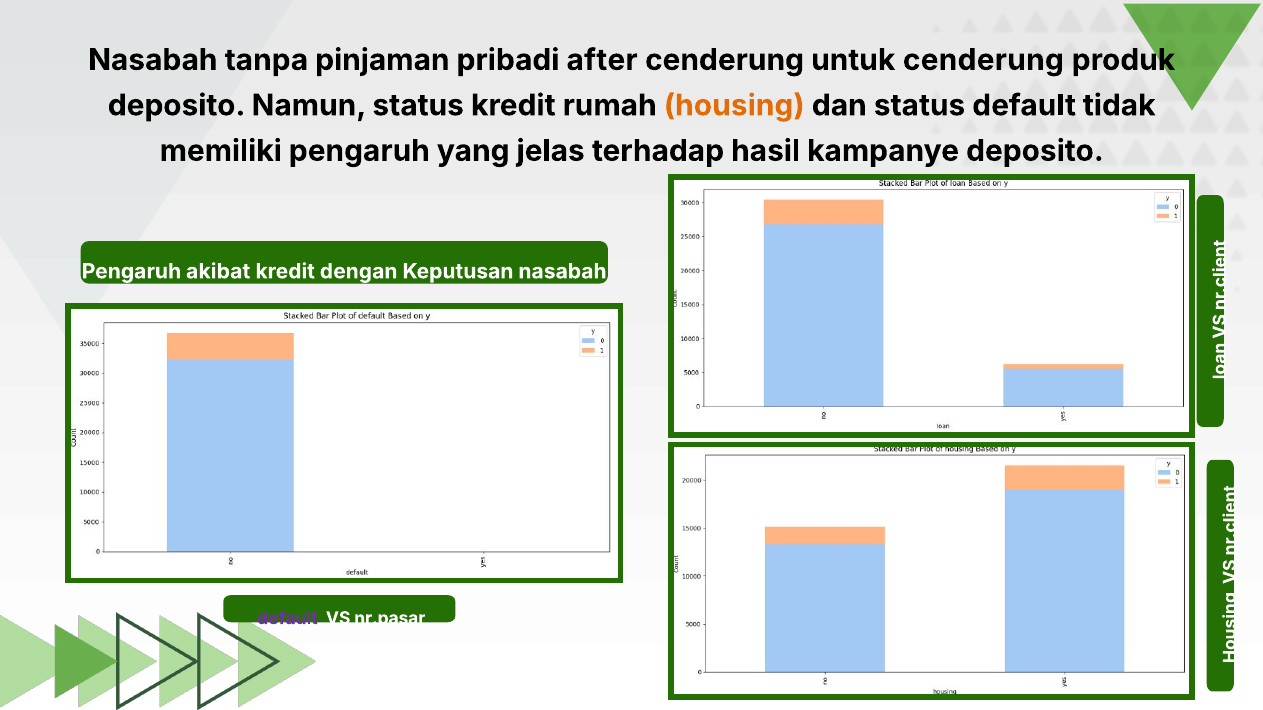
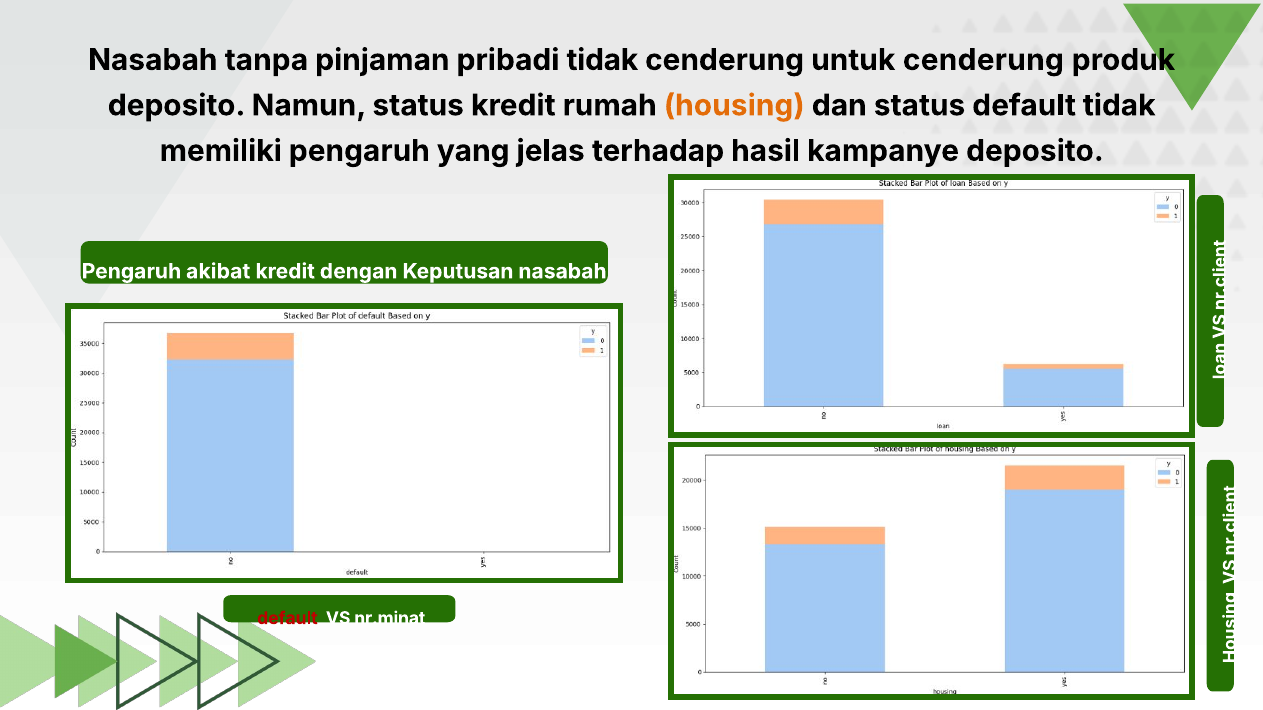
pribadi after: after -> tidak (602, 60)
default colour: purple -> red (287, 619)
nr.pasar: nr.pasar -> nr.minat (390, 619)
